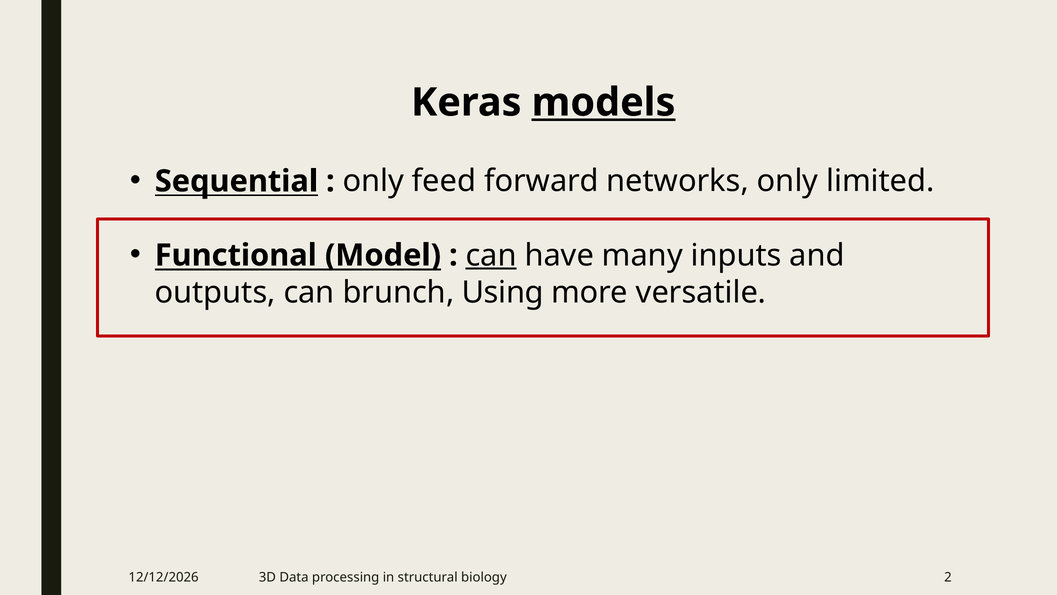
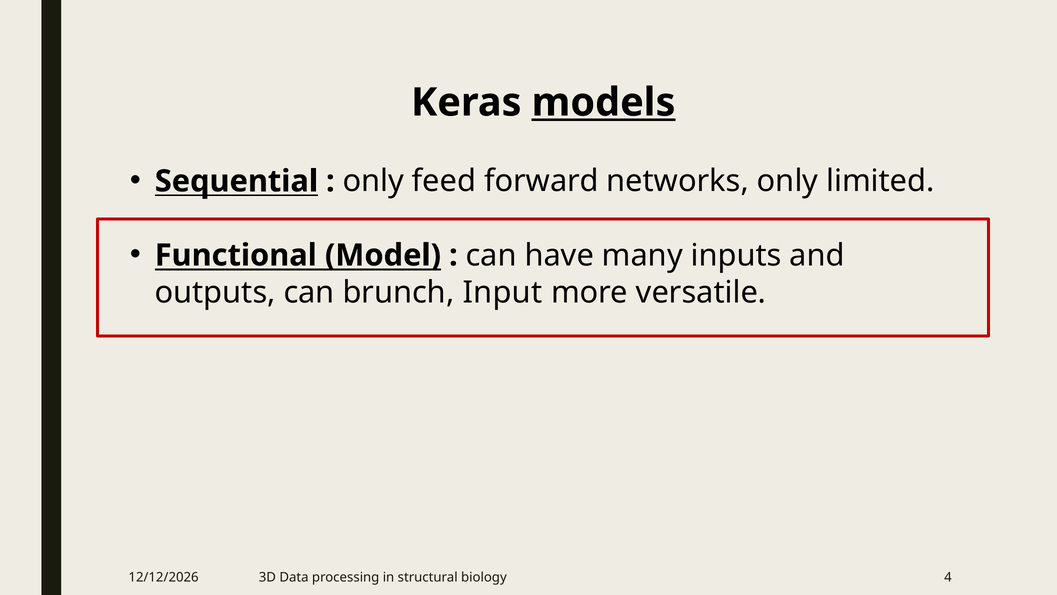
can underline: present -> none (491, 255)
Using: Using -> Input (502, 292)
2: 2 -> 4 (948, 577)
